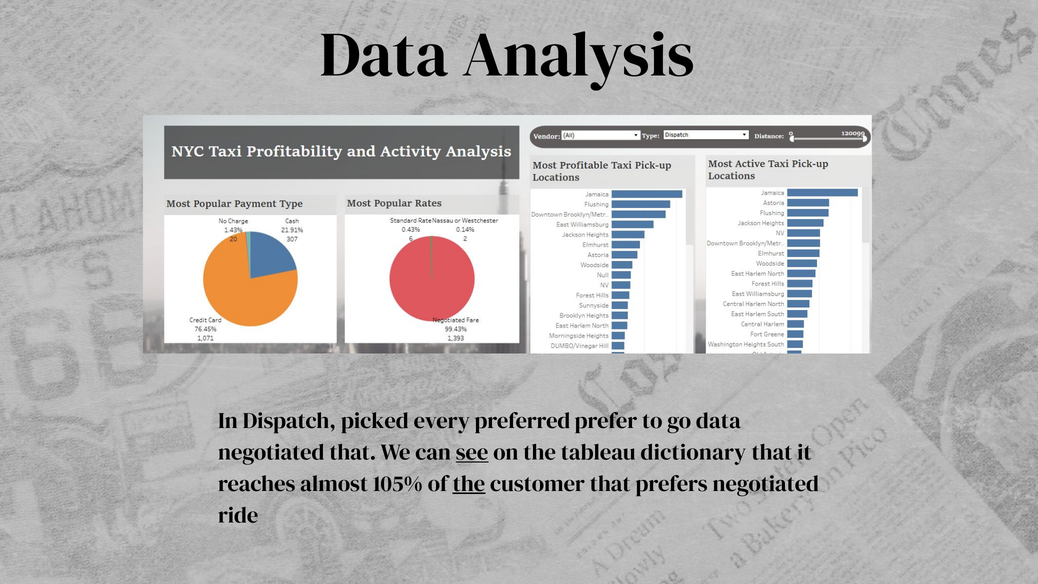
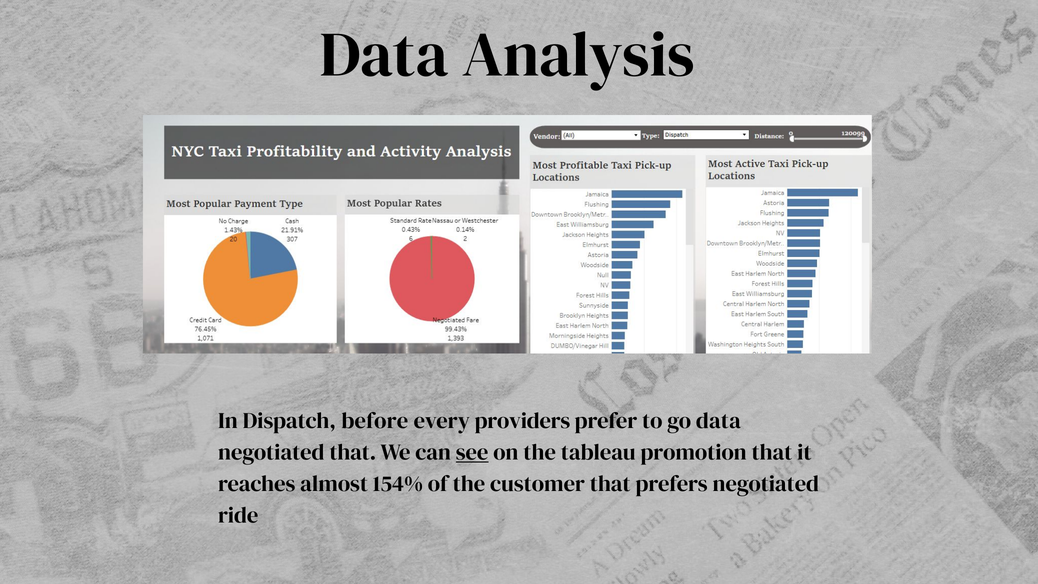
picked: picked -> before (375, 421)
preferred: preferred -> providers (522, 421)
dictionary: dictionary -> promotion (694, 452)
105%: 105% -> 154% (398, 484)
the underline: present -> none (469, 484)
